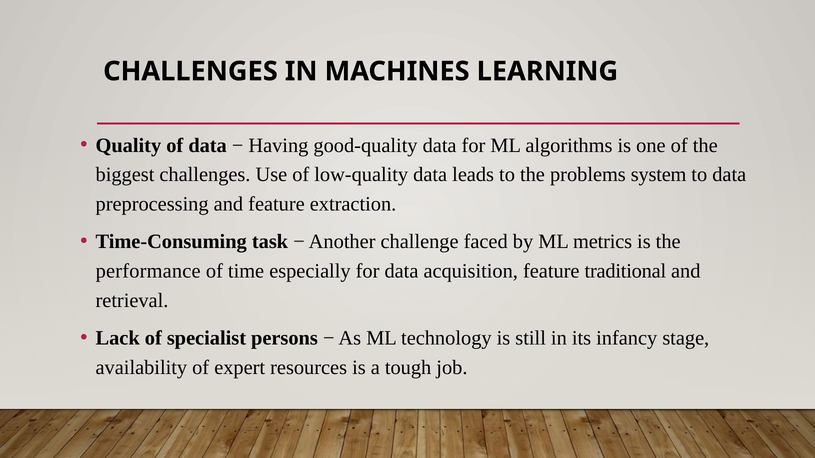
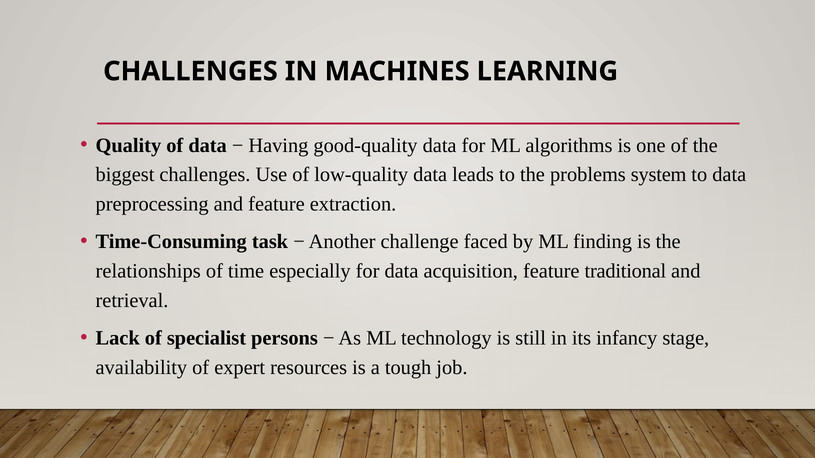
metrics: metrics -> finding (603, 242)
performance: performance -> relationships (148, 271)
